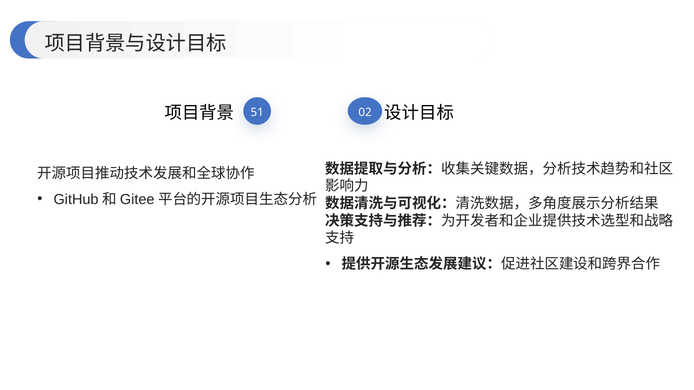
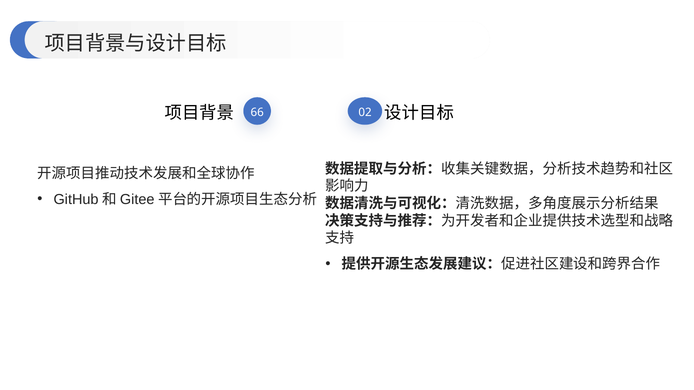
51: 51 -> 66 (257, 113)
